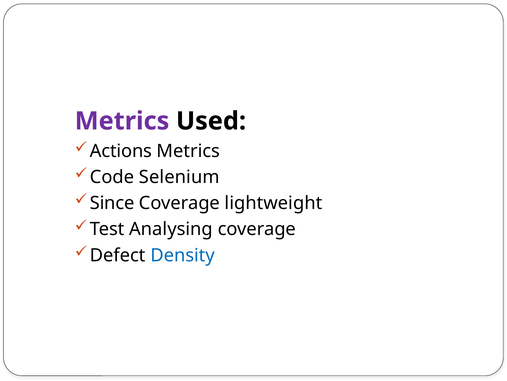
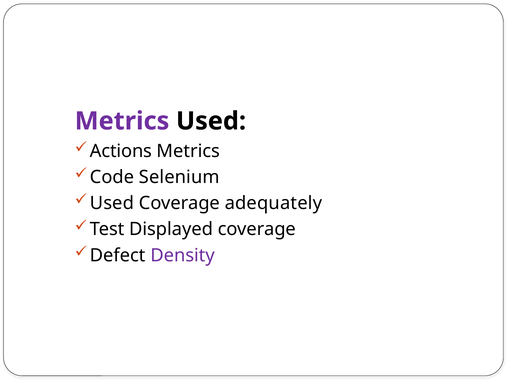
Since: Since -> Used (112, 203)
lightweight: lightweight -> adequately (273, 203)
Analysing: Analysing -> Displayed (171, 229)
Density colour: blue -> purple (183, 255)
